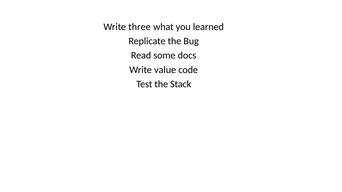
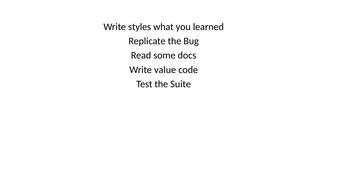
three: three -> styles (140, 27)
Stack: Stack -> Suite (181, 84)
